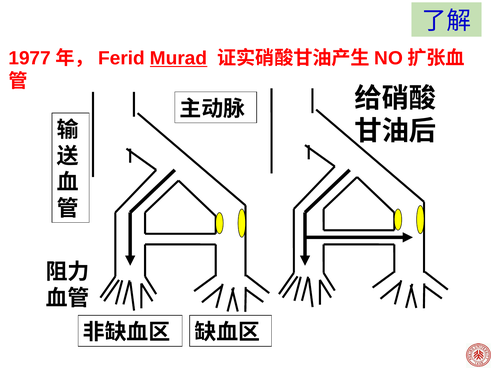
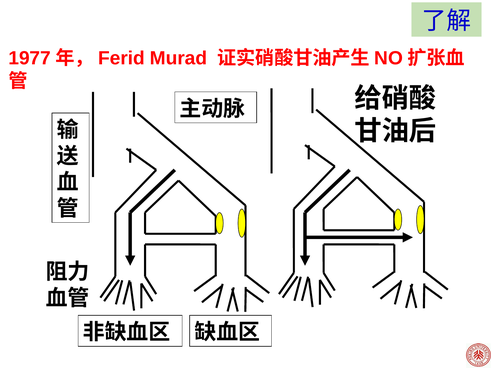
Murad underline: present -> none (179, 58)
